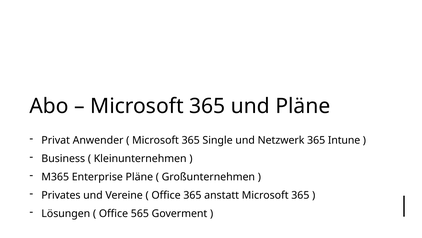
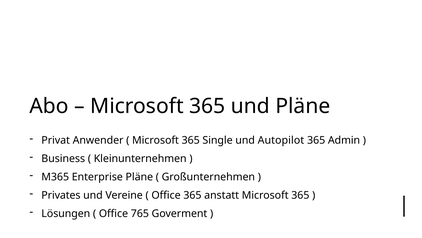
Netzwerk: Netzwerk -> Autopilot (281, 140)
Intune: Intune -> Admin (344, 140)
565: 565 -> 765 (140, 213)
